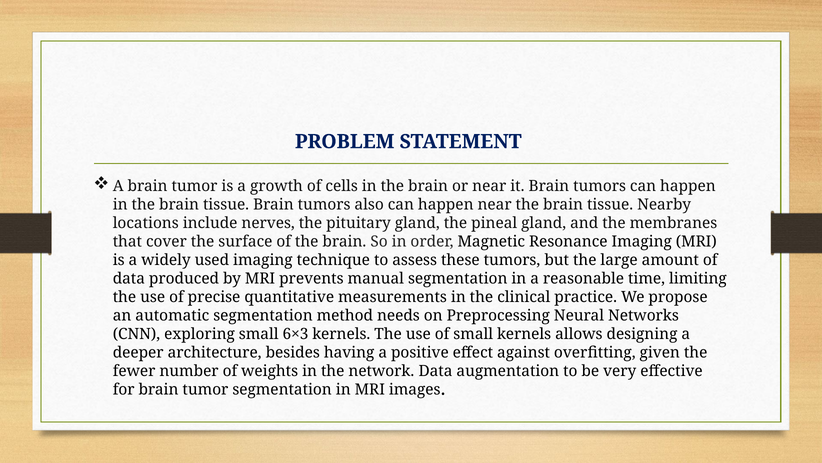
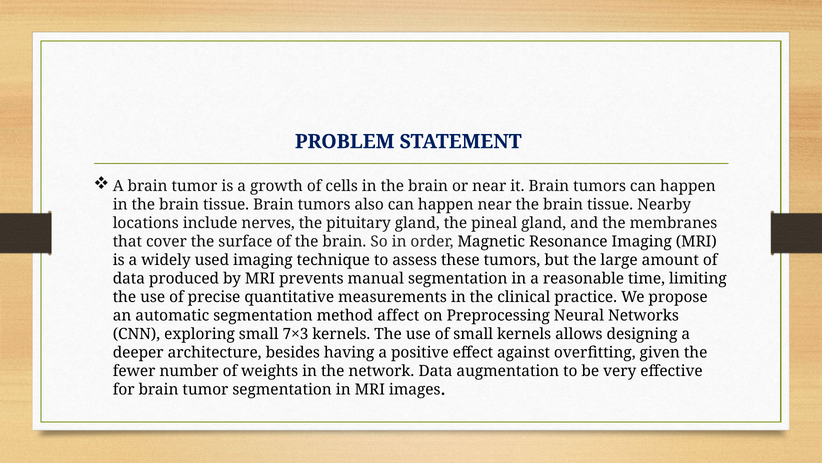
needs: needs -> affect (398, 315)
6×3: 6×3 -> 7×3 (296, 334)
